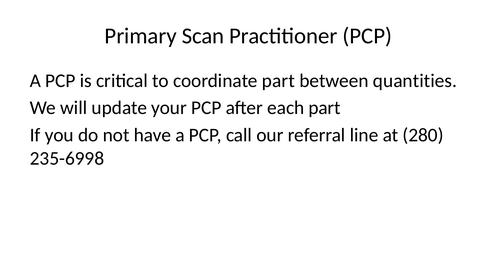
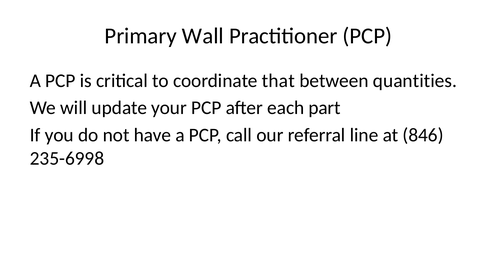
Scan: Scan -> Wall (203, 36)
coordinate part: part -> that (278, 81)
280: 280 -> 846 (423, 135)
